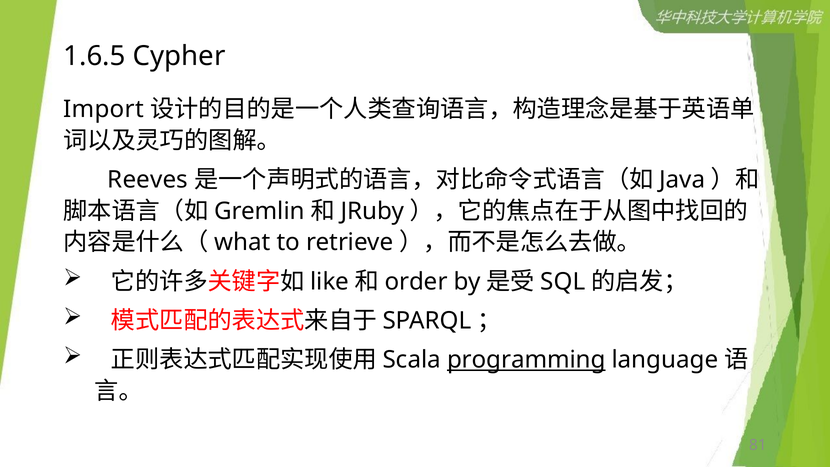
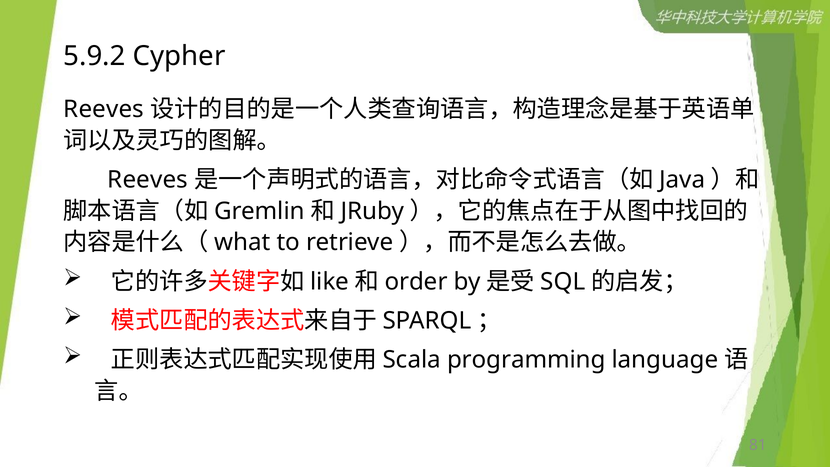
1.6.5: 1.6.5 -> 5.9.2 (94, 56)
Import: Import -> Reeves (104, 109)
programming underline: present -> none (526, 360)
